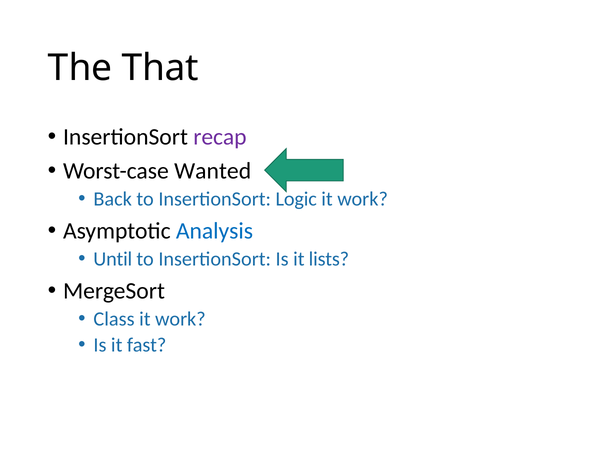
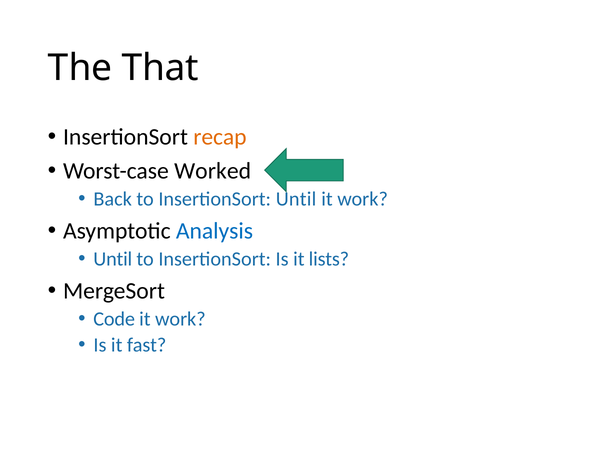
recap colour: purple -> orange (220, 137)
Wanted: Wanted -> Worked (213, 171)
InsertionSort Logic: Logic -> Until (296, 199)
Class: Class -> Code (114, 319)
